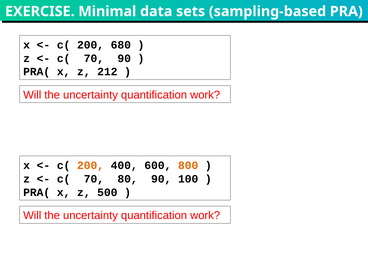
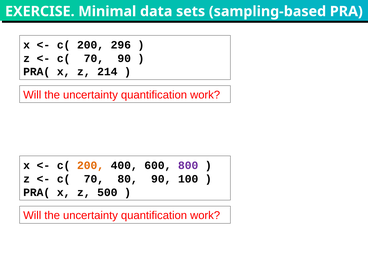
680: 680 -> 296 (121, 45)
212: 212 -> 214 (107, 72)
800 colour: orange -> purple (188, 165)
